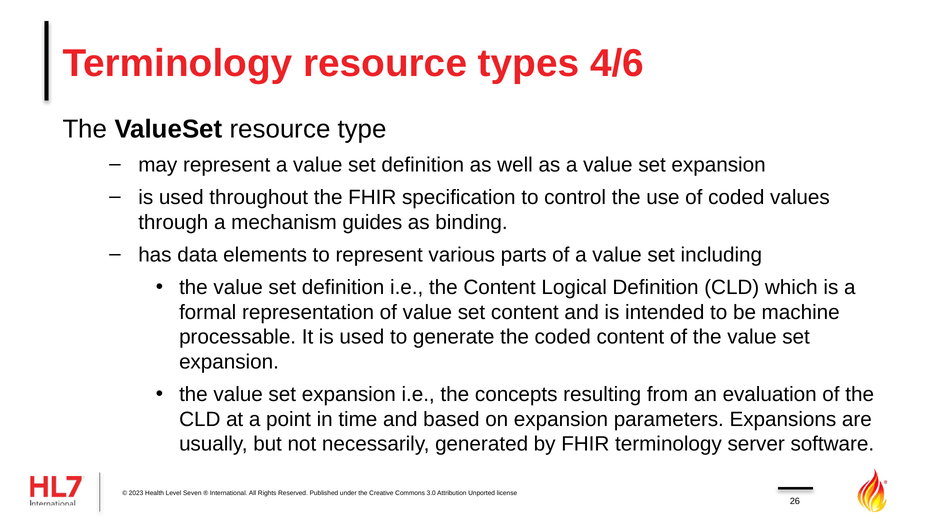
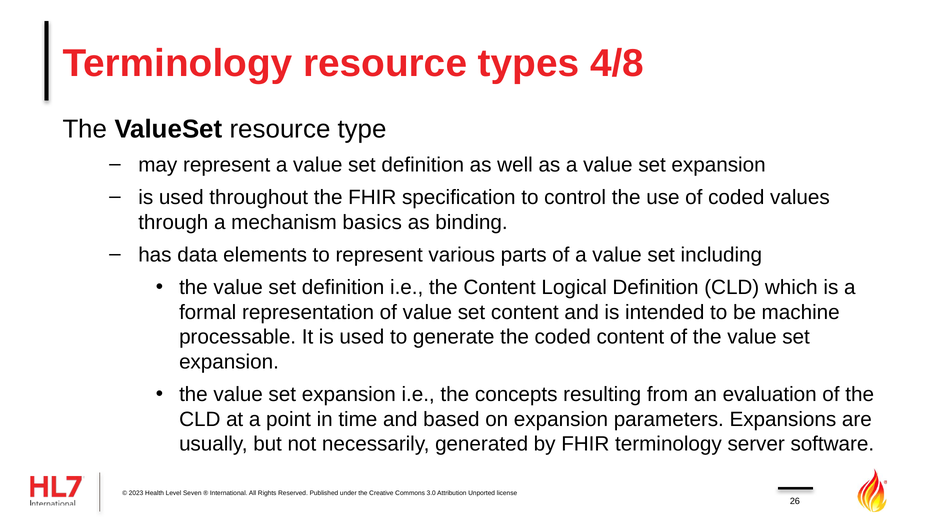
4/6: 4/6 -> 4/8 (617, 64)
guides: guides -> basics (372, 222)
